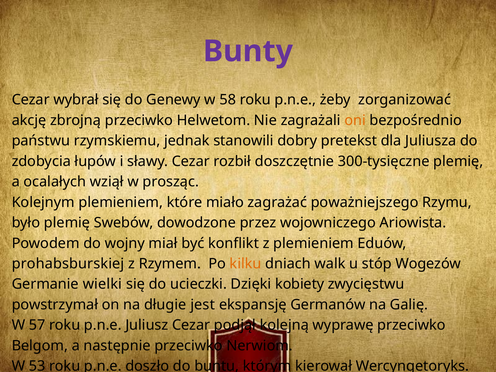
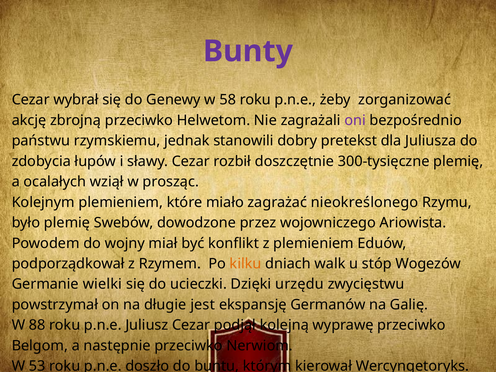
oni colour: orange -> purple (355, 120)
poważniejszego: poważniejszego -> nieokreślonego (365, 202)
prohabsburskiej: prohabsburskiej -> podporządkował (68, 264)
kobiety: kobiety -> urzędu (299, 284)
57: 57 -> 88 (37, 325)
